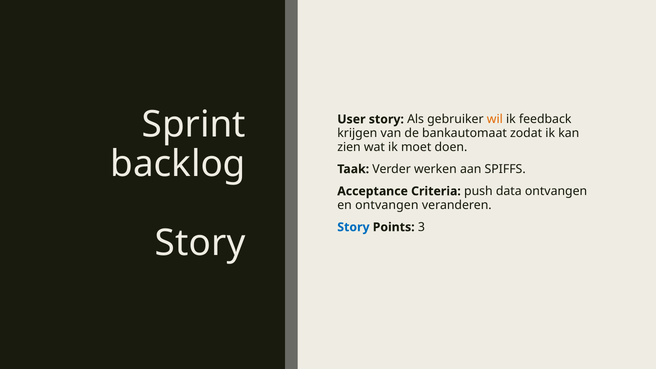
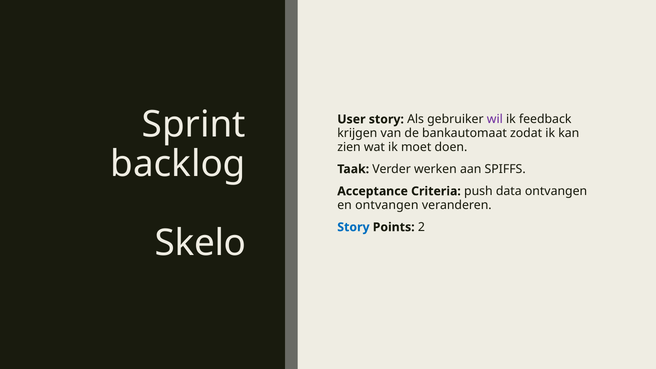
wil colour: orange -> purple (495, 119)
3: 3 -> 2 (421, 227)
Story: Story -> Skelo (200, 243)
